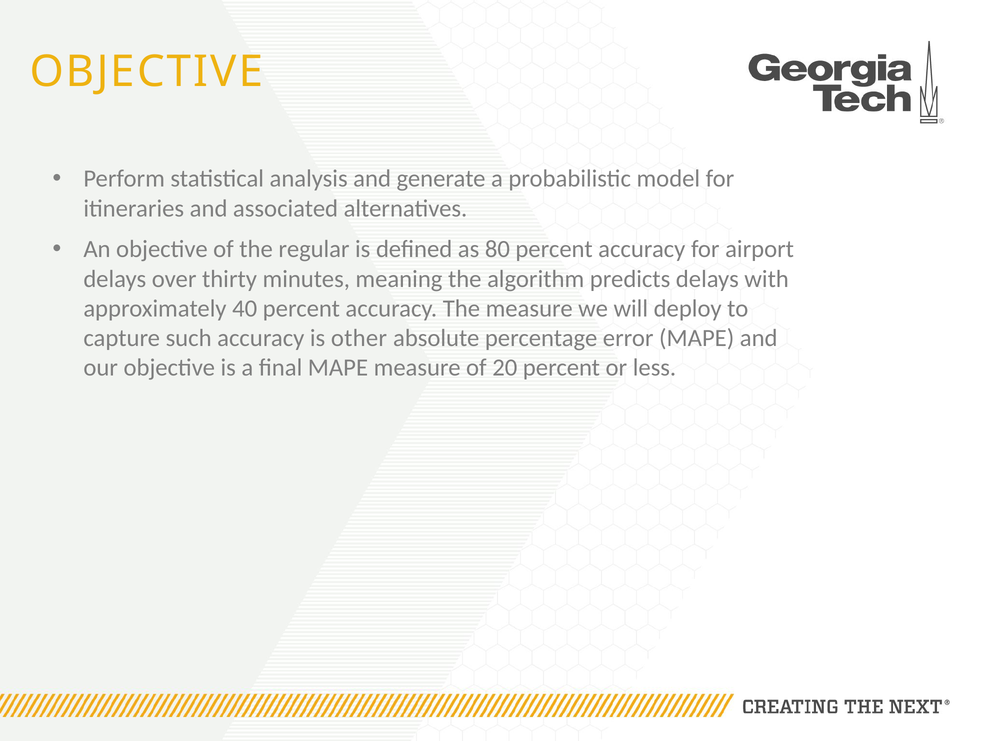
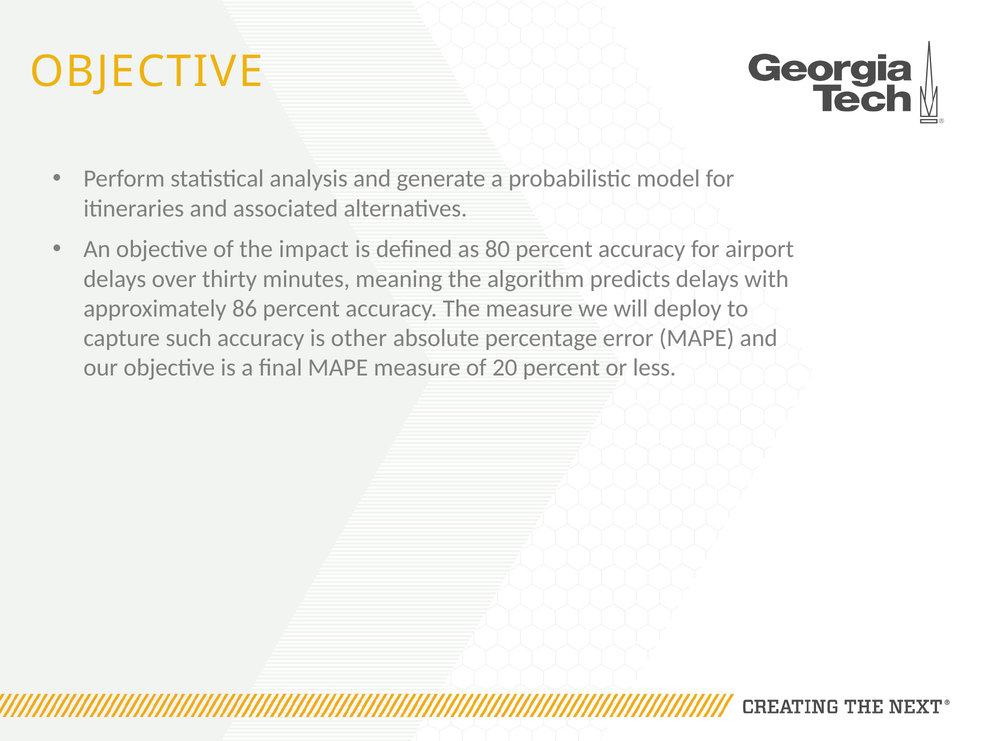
regular: regular -> impact (314, 249)
40: 40 -> 86 (245, 309)
